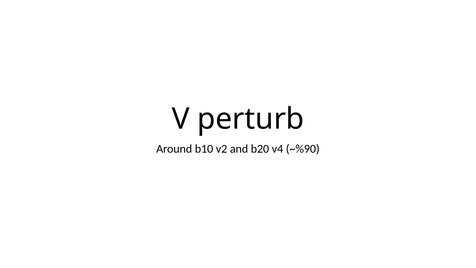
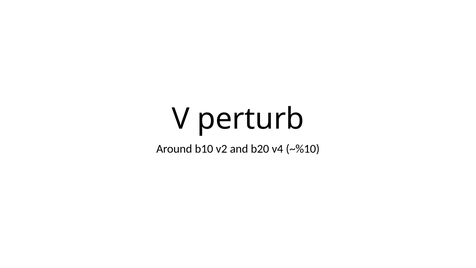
~%90: ~%90 -> ~%10 (303, 149)
